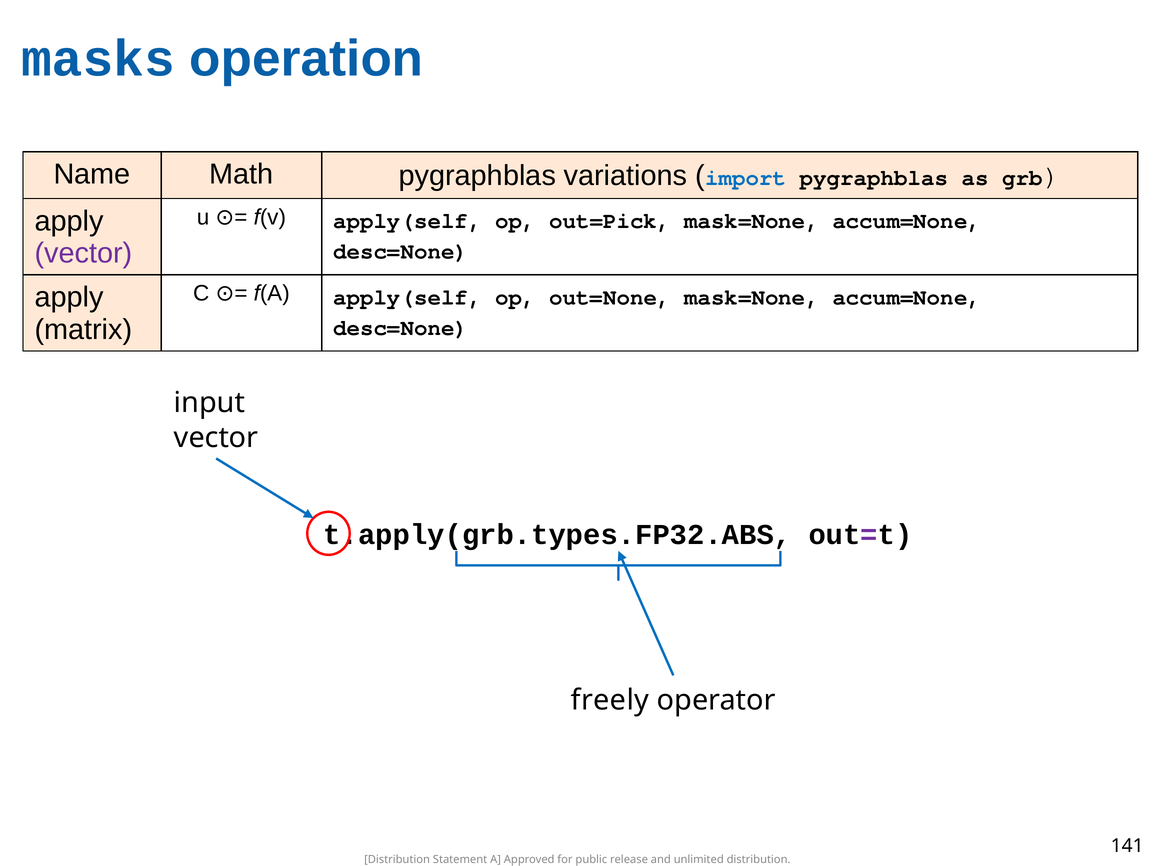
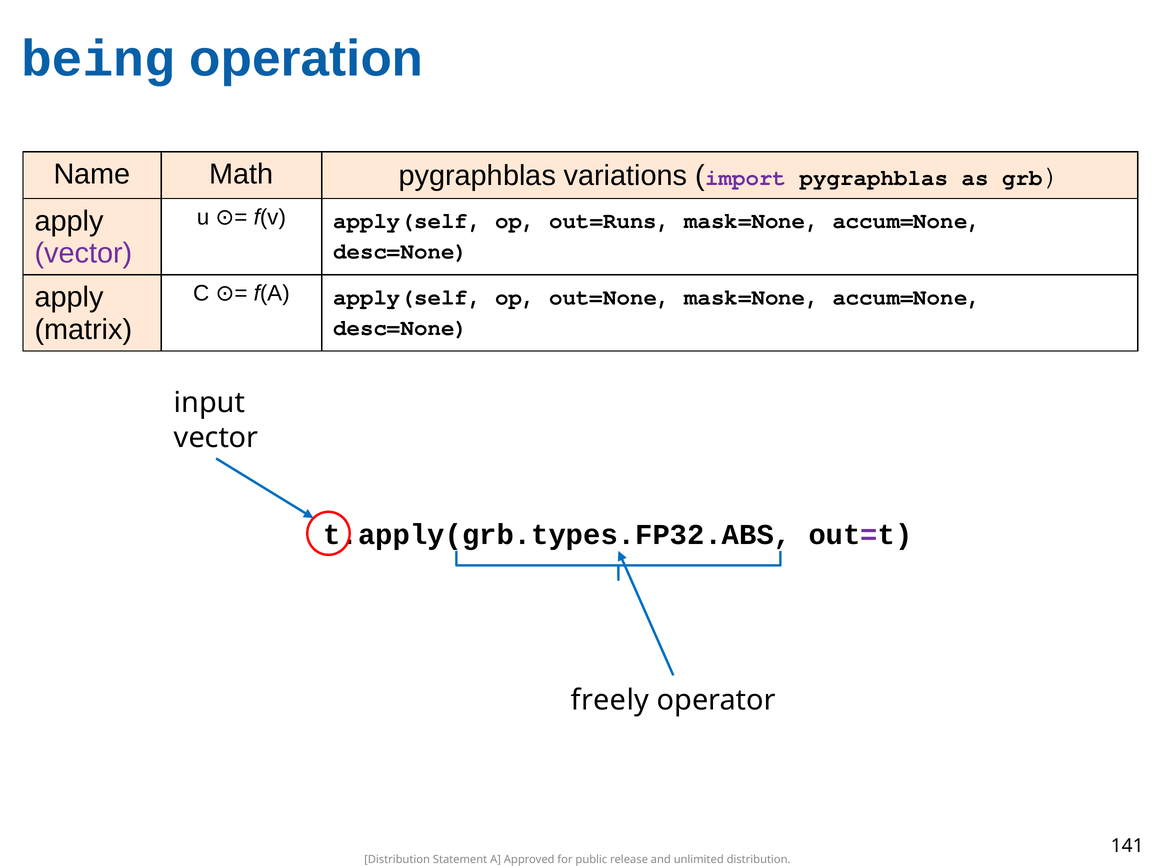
masks: masks -> being (98, 59)
import colour: blue -> purple (746, 178)
out=Pick: out=Pick -> out=Runs (610, 221)
